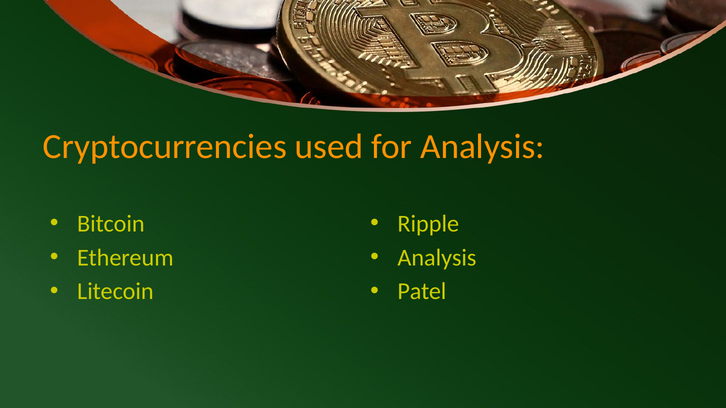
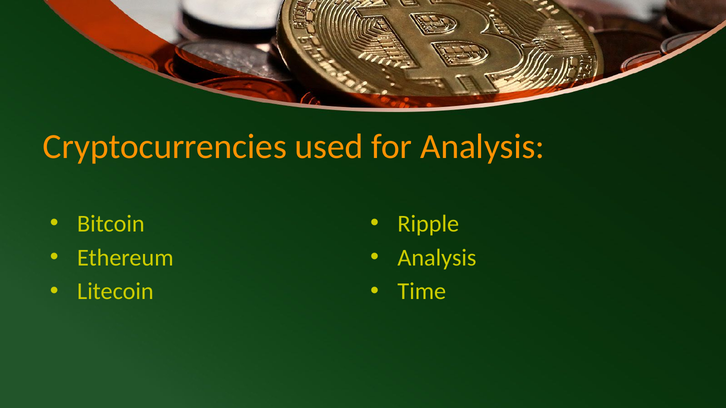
Patel: Patel -> Time (422, 292)
